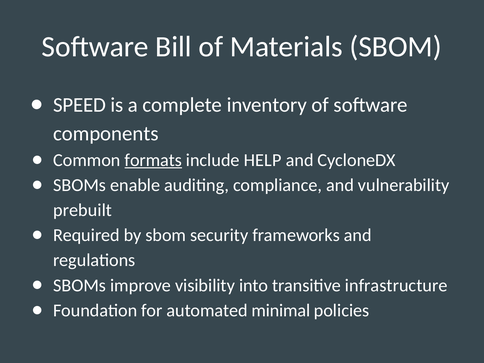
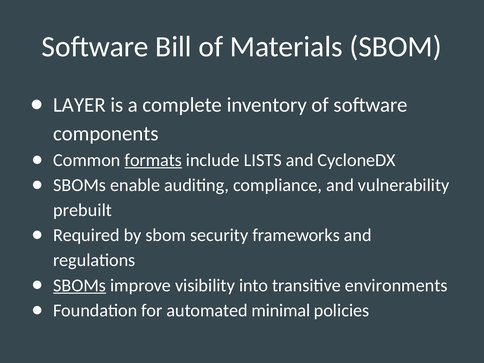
SPEED: SPEED -> LAYER (79, 105)
HELP: HELP -> LISTS (263, 160)
SBOMs underline: none -> present (80, 285)
infrastructure: infrastructure -> environments (396, 285)
